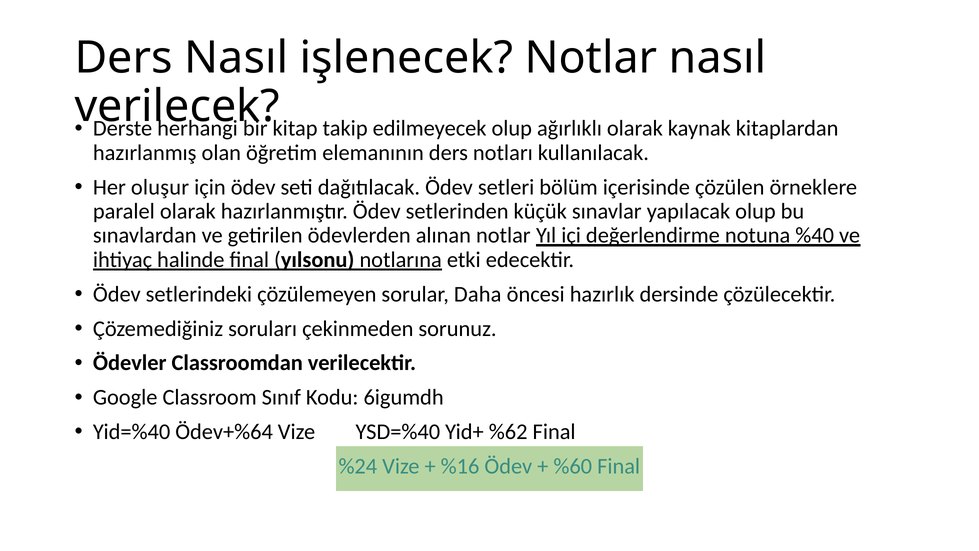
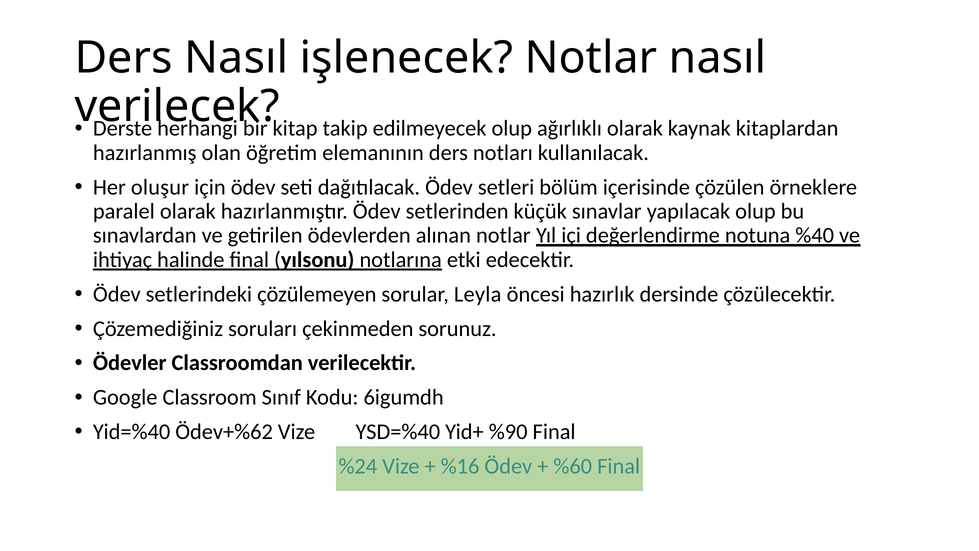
Daha: Daha -> Leyla (478, 294)
Ödev+%64: Ödev+%64 -> Ödev+%62 (224, 432)
%62: %62 -> %90 (508, 432)
